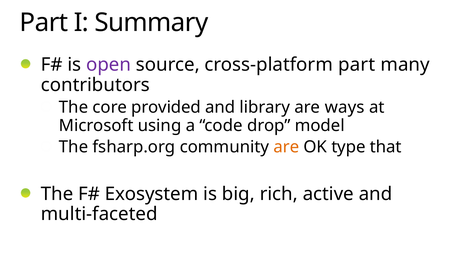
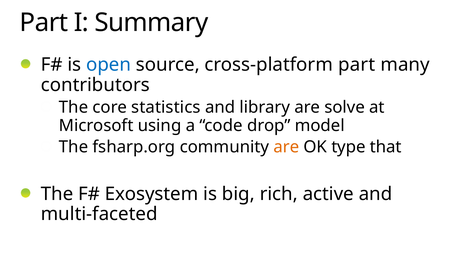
open colour: purple -> blue (109, 65)
provided: provided -> statistics (166, 108)
ways: ways -> solve (345, 108)
